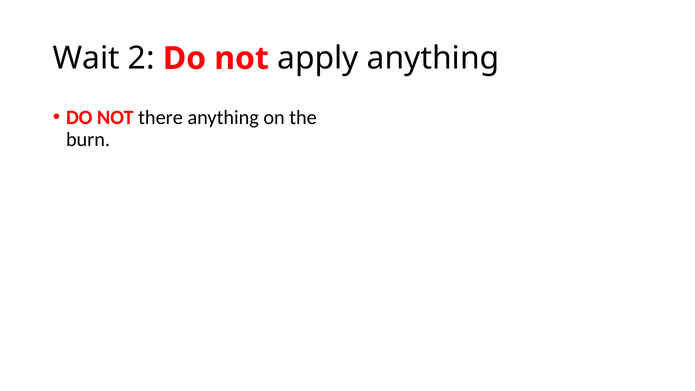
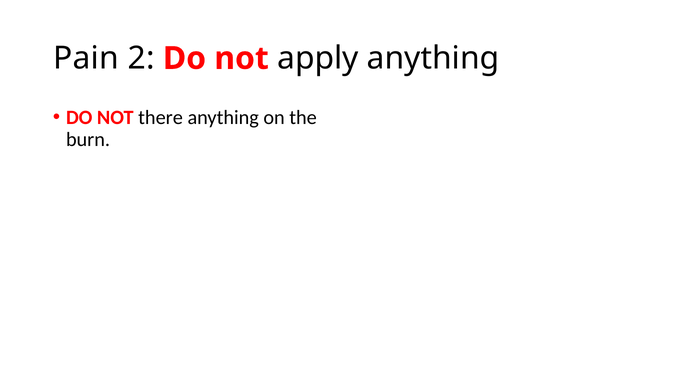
Wait: Wait -> Pain (86, 58)
